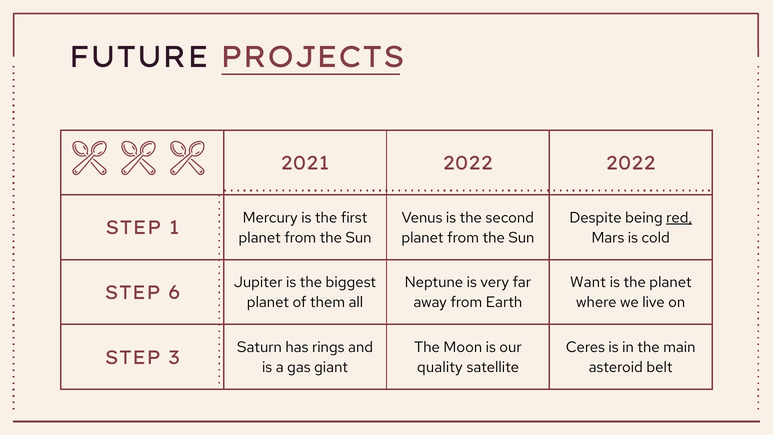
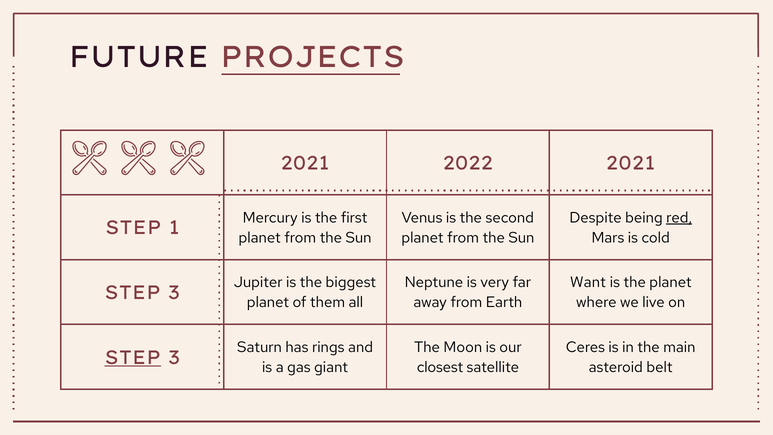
2022 2022: 2022 -> 2021 (631, 163)
6: 6 -> 3 (174, 293)
STEP underline: none -> present (133, 358)
quality: quality -> closest (440, 367)
